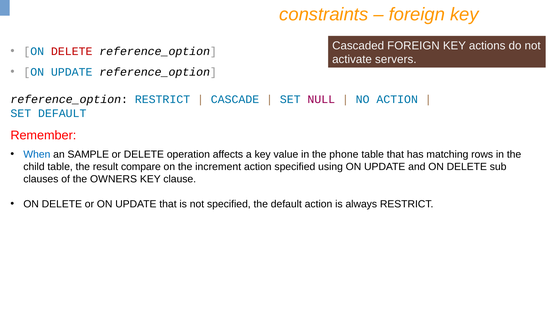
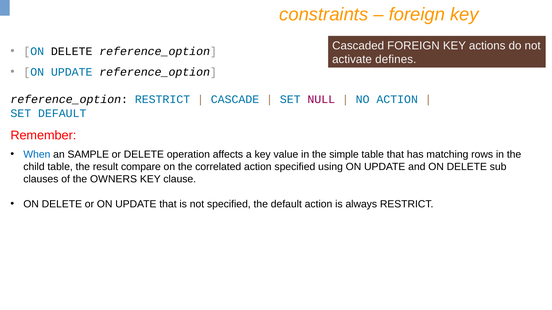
DELETE colour: red -> black (72, 51)
servers: servers -> defines (396, 60)
phone: phone -> simple (344, 155)
increment: increment -> correlated (218, 167)
